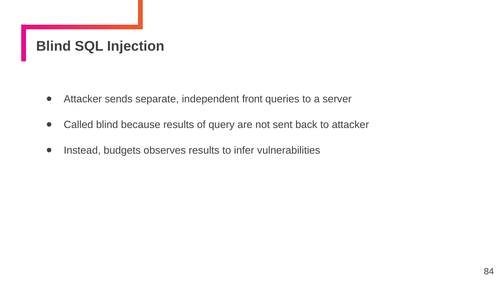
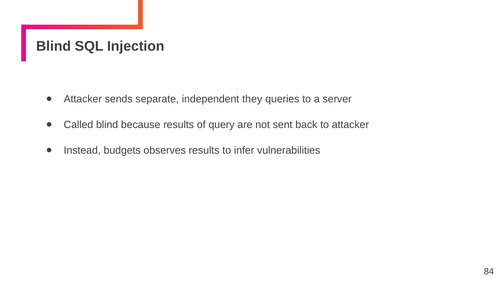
front: front -> they (252, 99)
